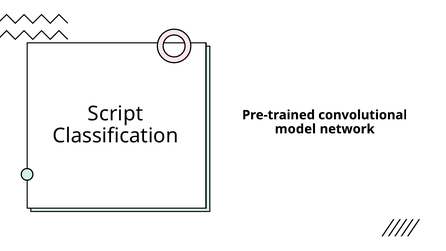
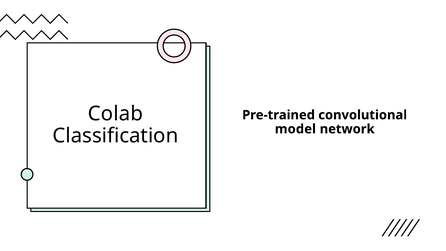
Script: Script -> Colab (115, 114)
